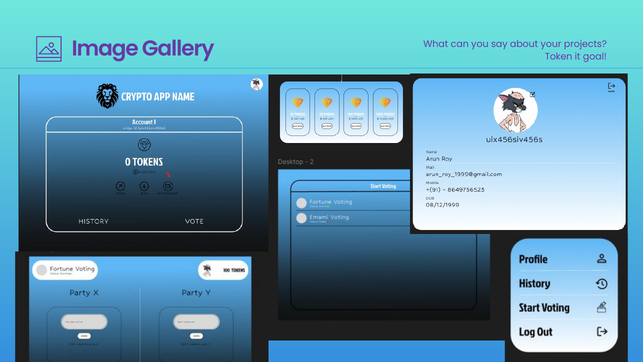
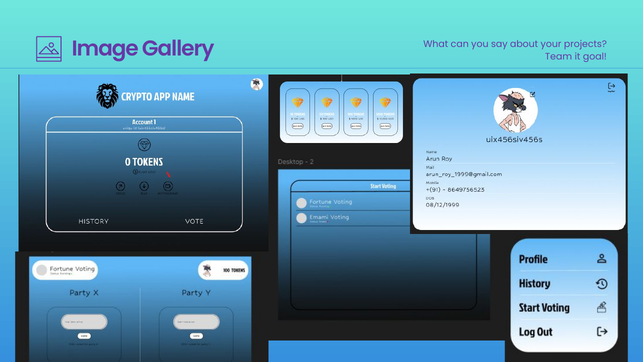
Token: Token -> Team (559, 57)
